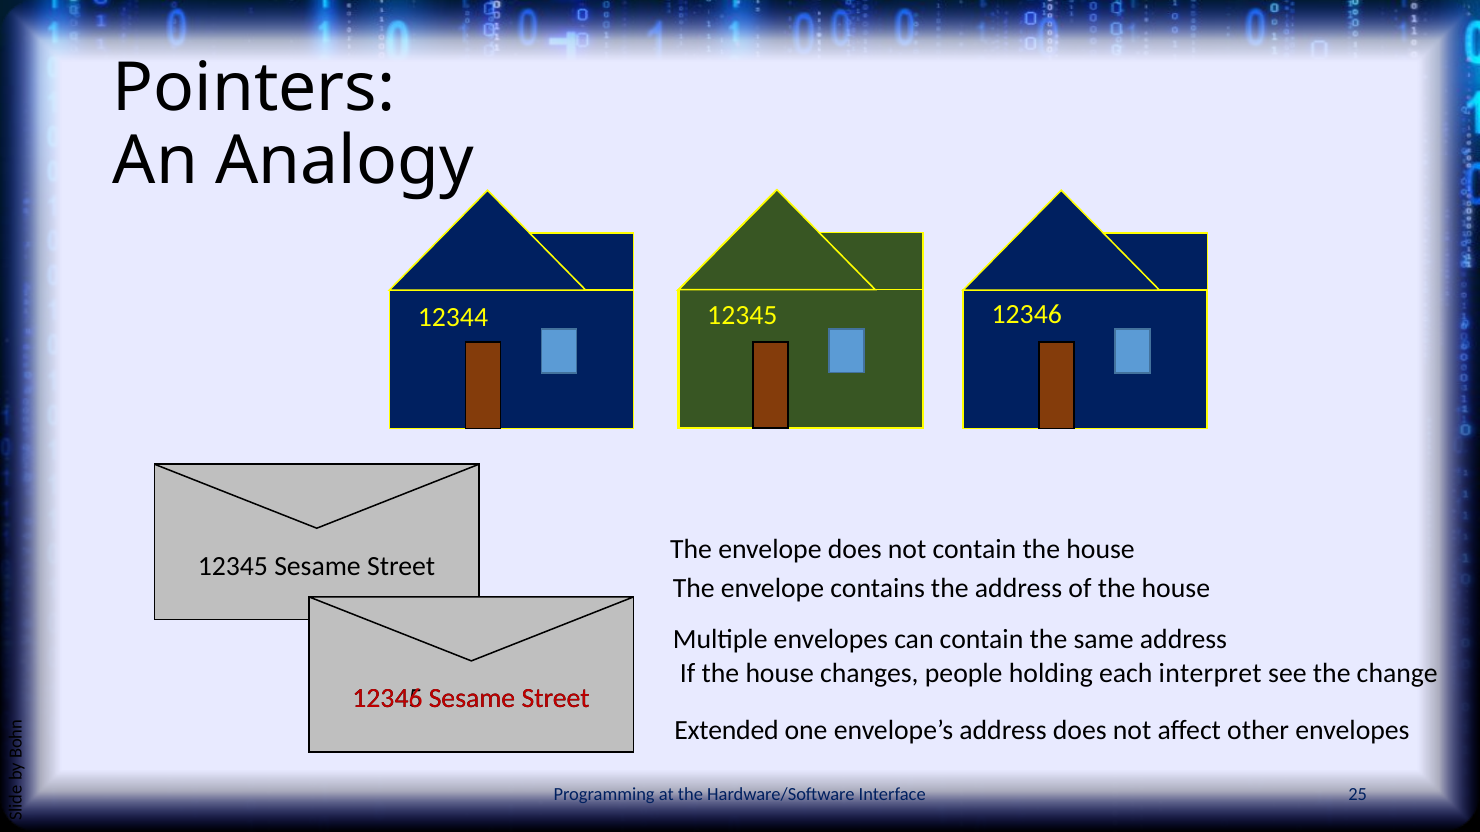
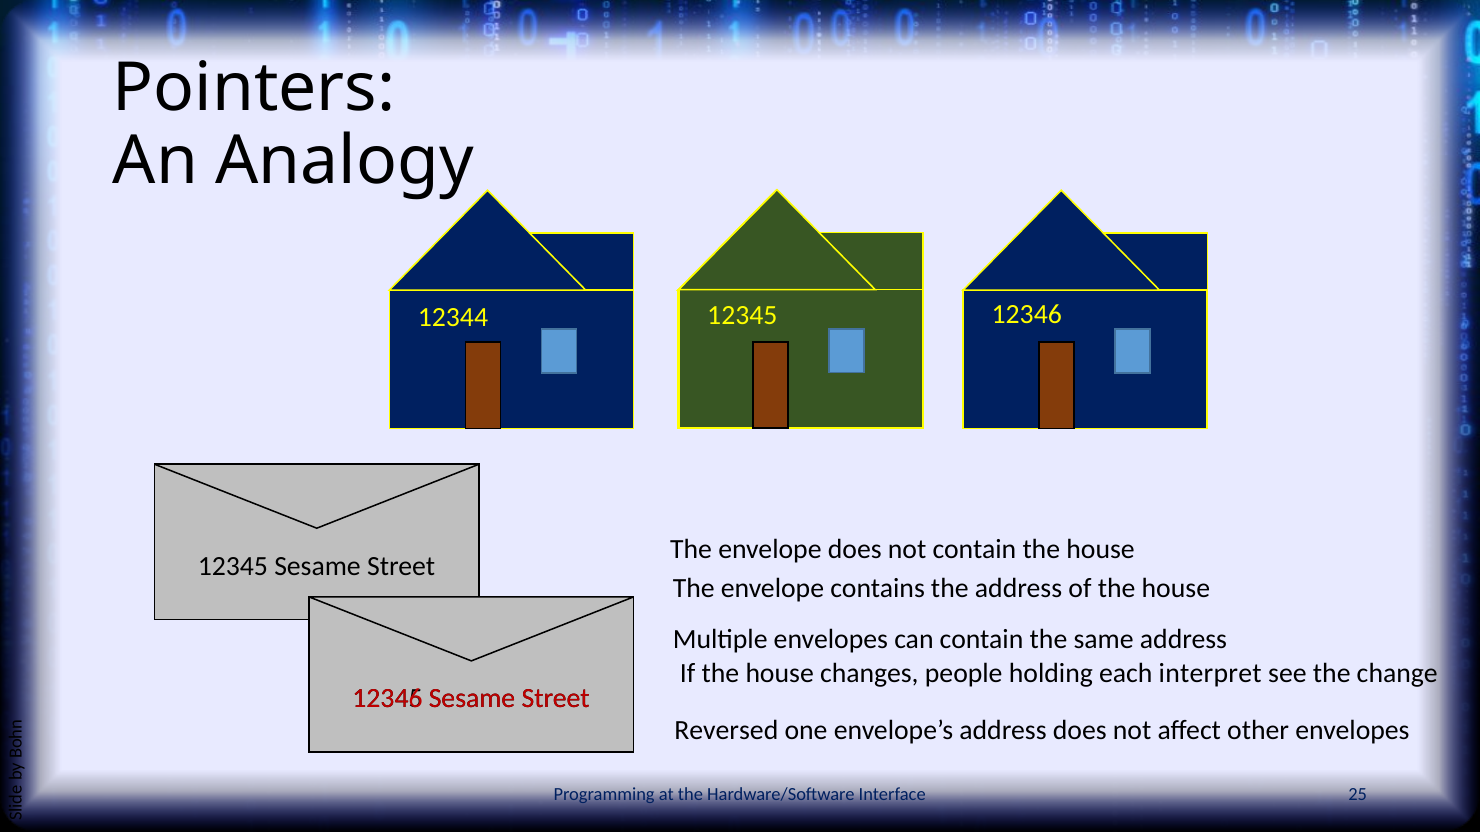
Extended: Extended -> Reversed (726, 731)
